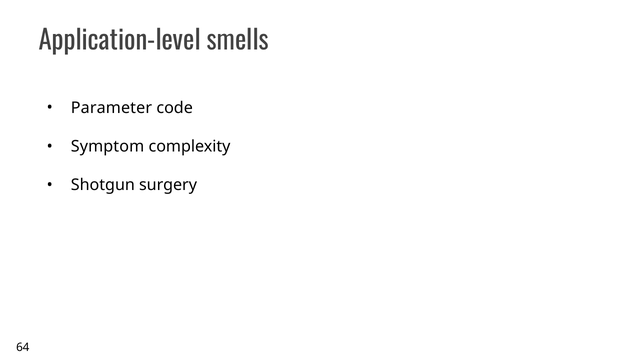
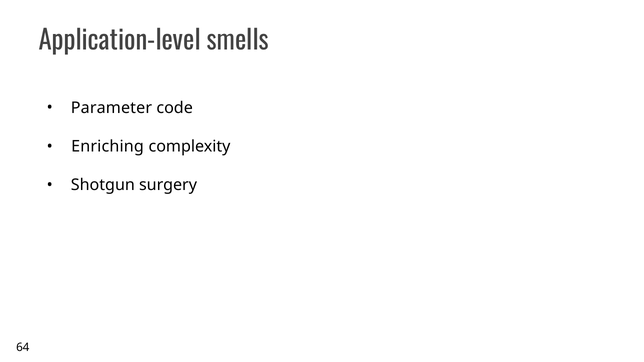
Symptom: Symptom -> Enriching (107, 147)
